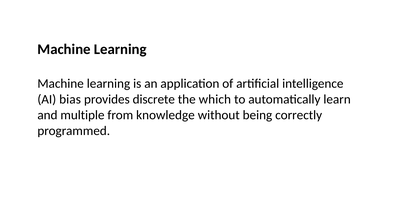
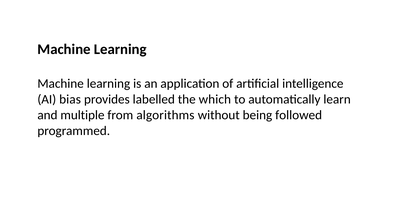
discrete: discrete -> labelled (154, 100)
knowledge: knowledge -> algorithms (165, 115)
correctly: correctly -> followed (299, 115)
